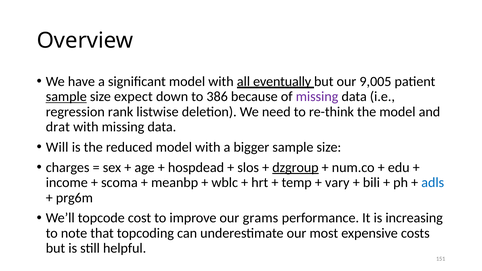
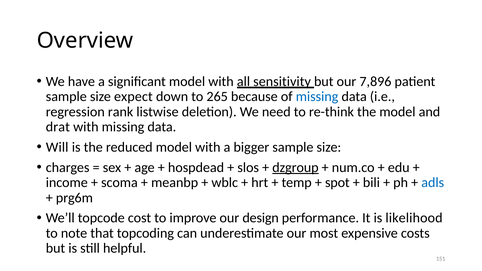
eventually: eventually -> sensitivity (282, 81)
9,005: 9,005 -> 7,896 (375, 81)
sample underline: present -> none (66, 97)
386: 386 -> 265 (217, 97)
missing colour: purple -> blue (317, 97)
vary: vary -> spot (337, 183)
grams: grams -> design (261, 218)
increasing: increasing -> likelihood (414, 218)
